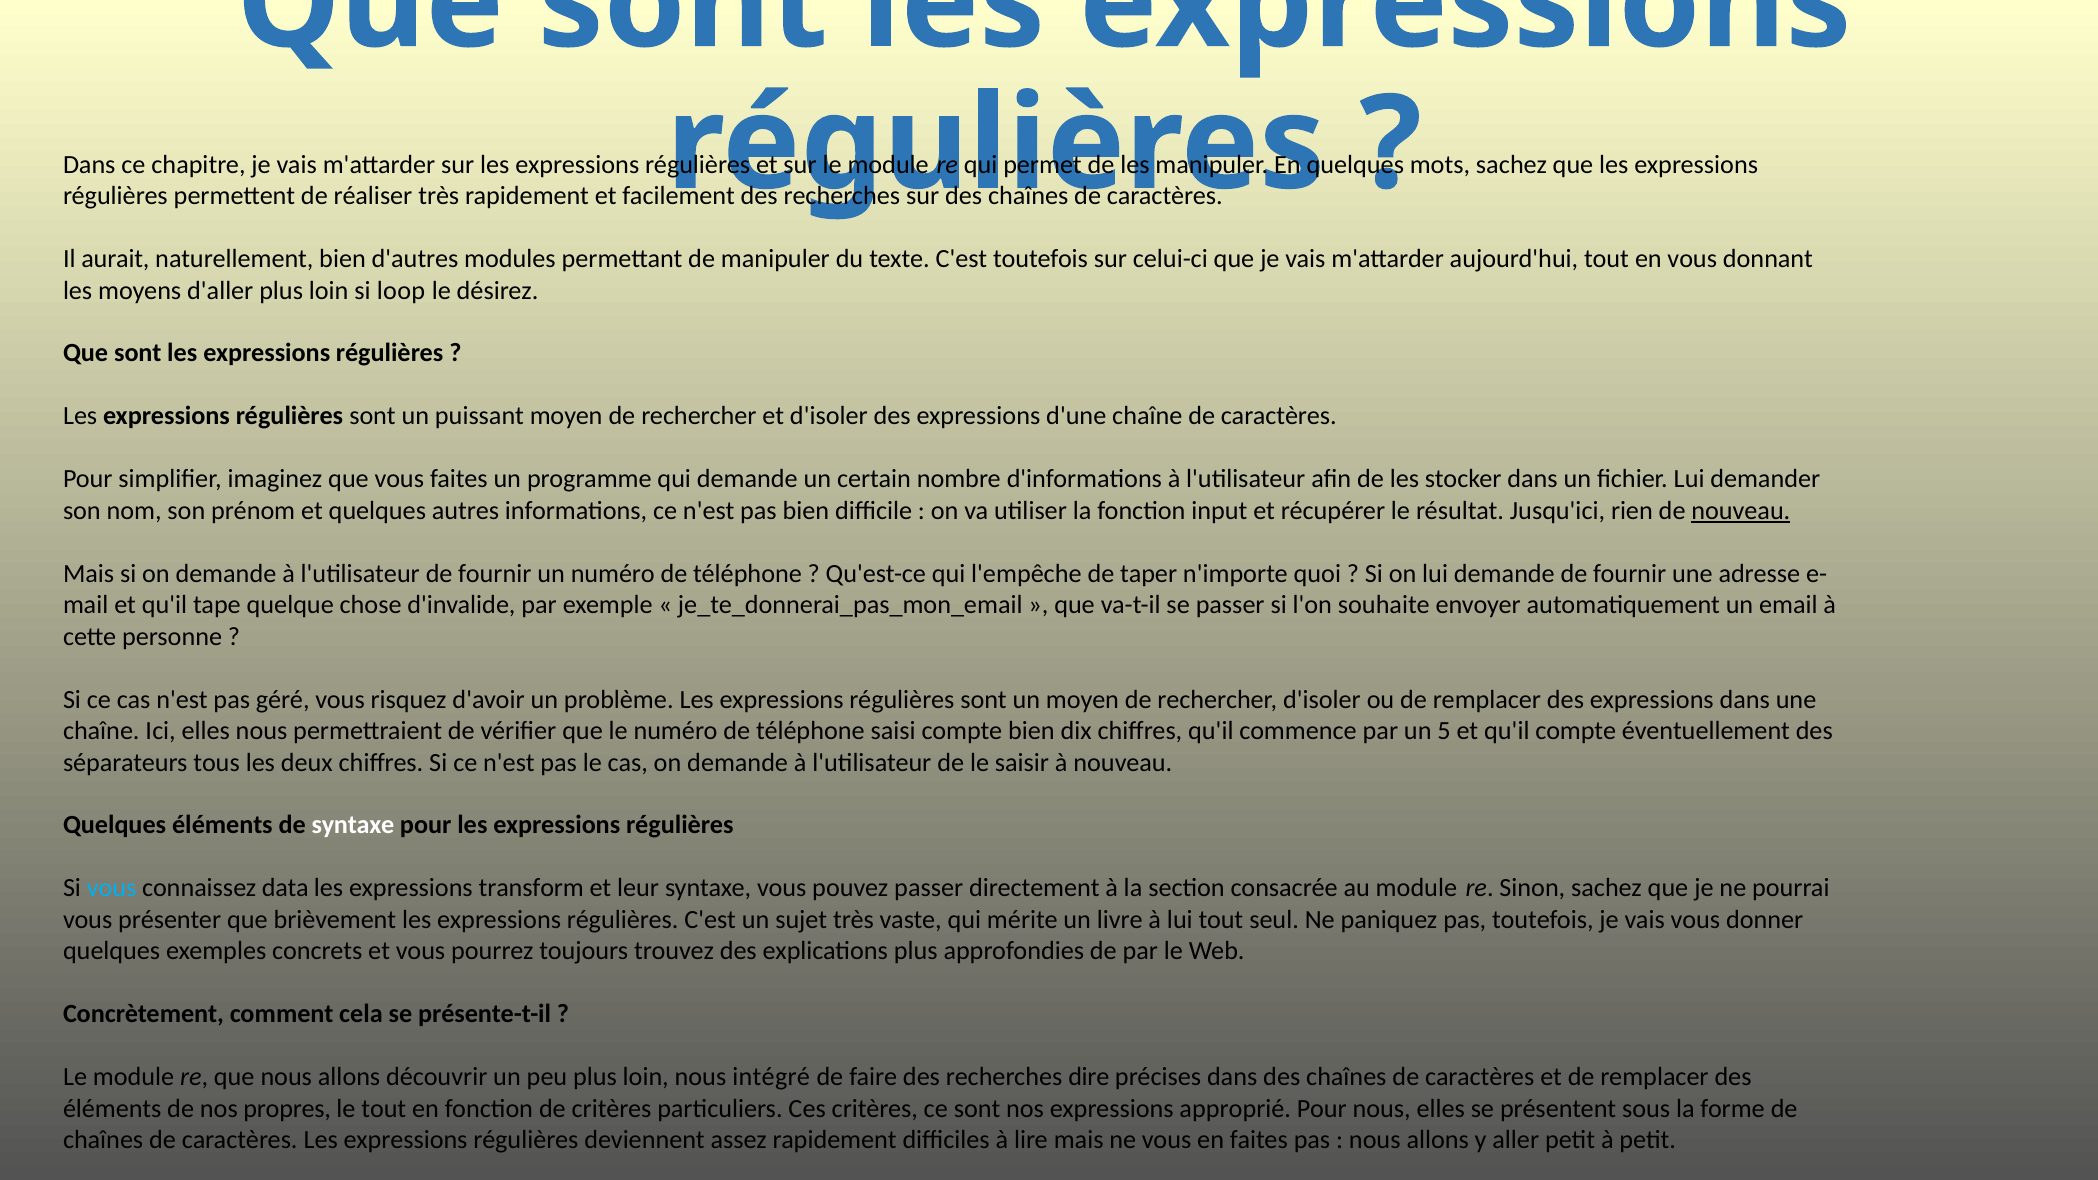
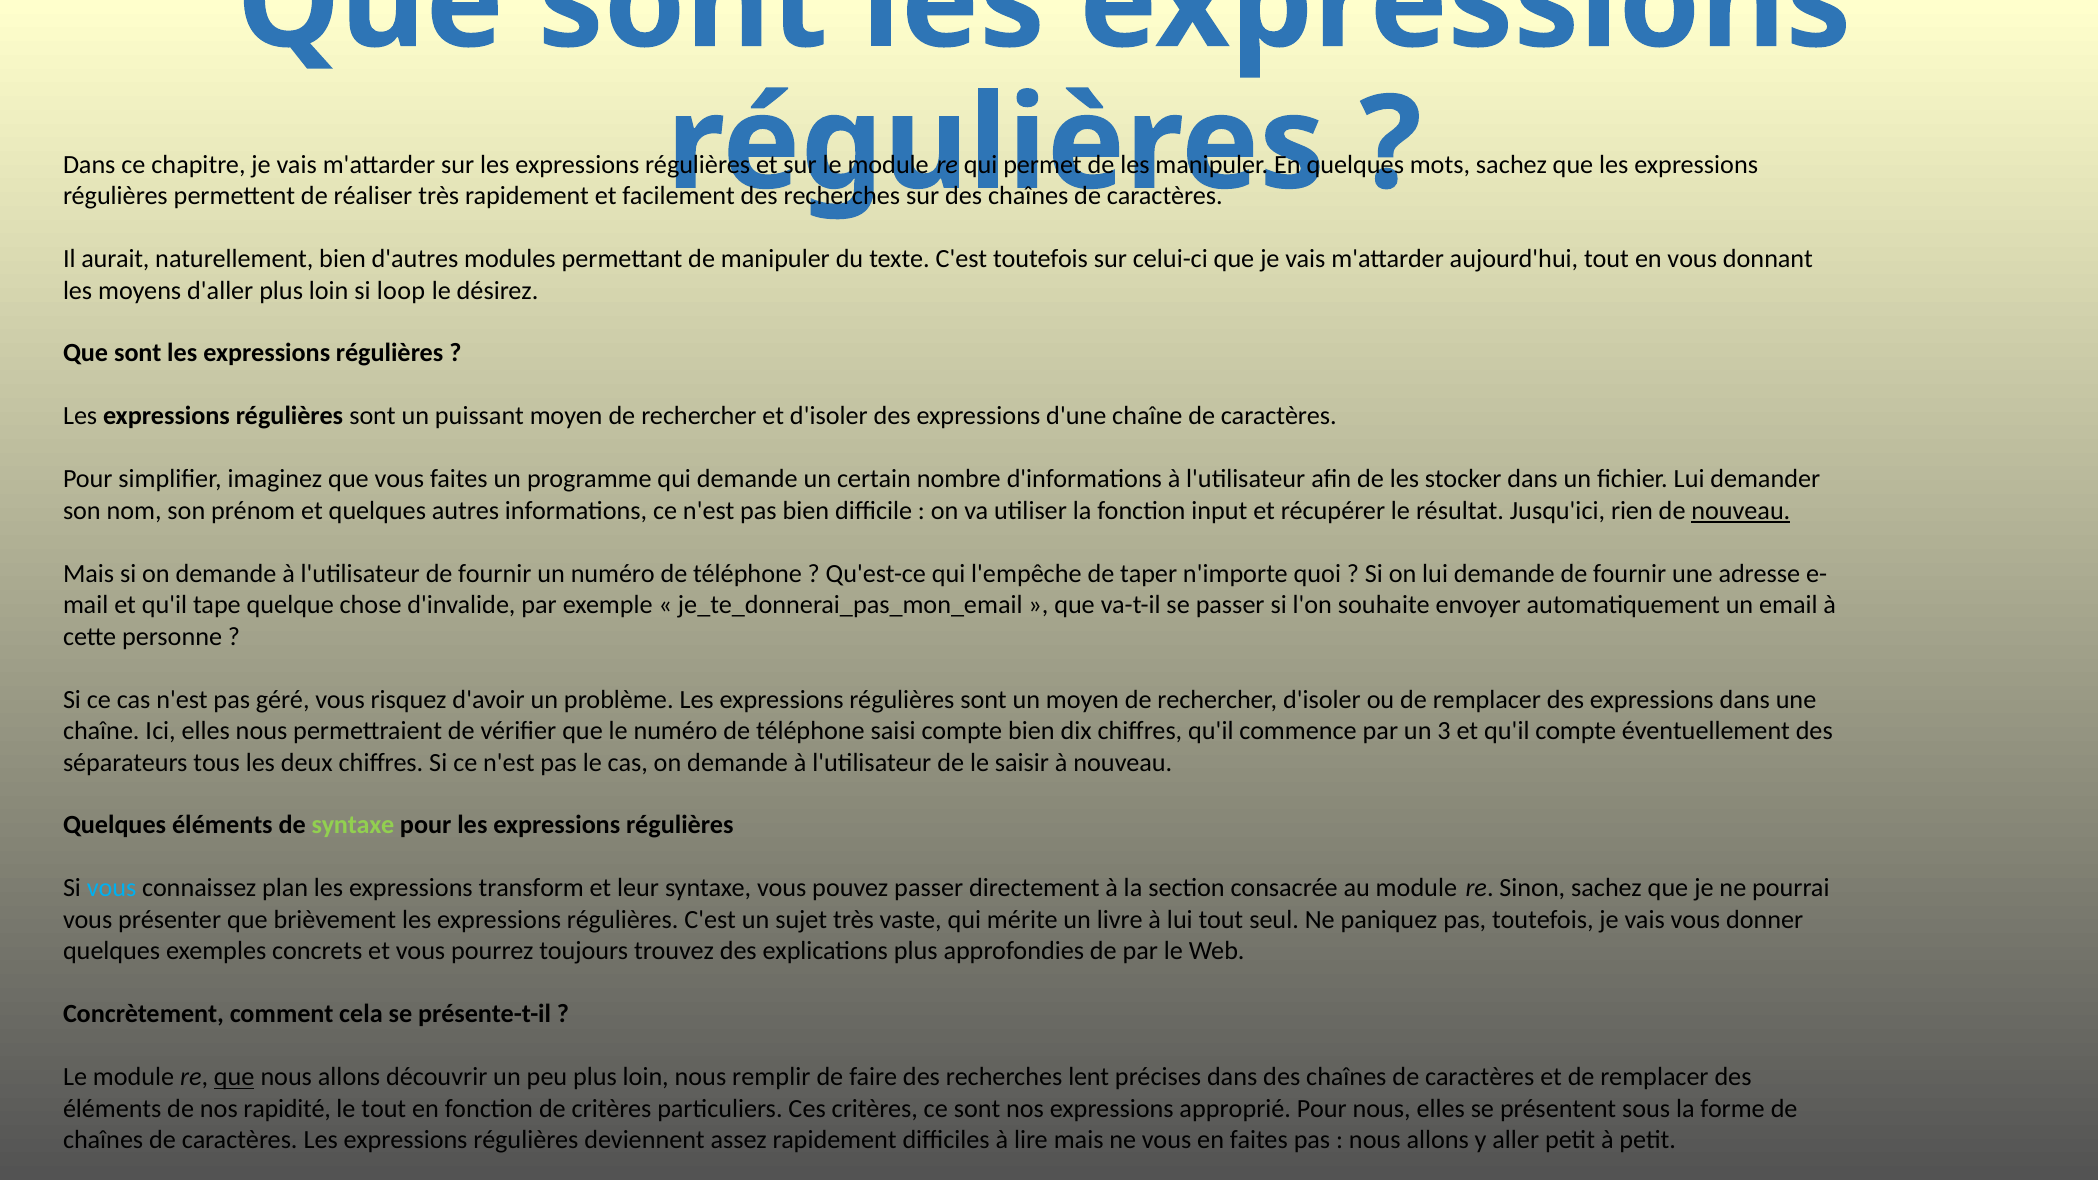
5: 5 -> 3 (1444, 731)
syntaxe colour: white -> light green (353, 825)
data: data -> plan (285, 888)
que underline: none -> present (234, 1077)
intégré: intégré -> remplir (771, 1077)
dire: dire -> lent (1089, 1077)
propres: propres -> rapidité (287, 1109)
